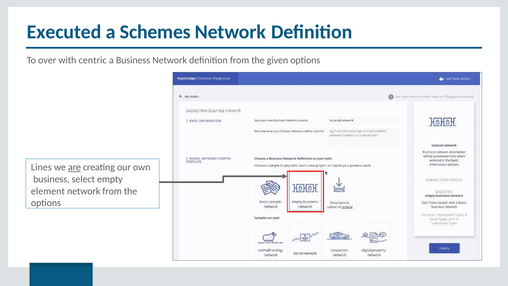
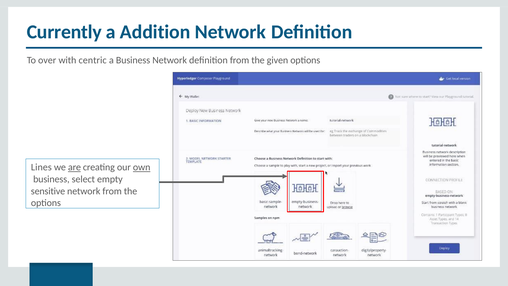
Executed: Executed -> Currently (64, 32)
Schemes: Schemes -> Addition (155, 32)
own underline: none -> present (142, 167)
element: element -> sensitive (48, 191)
